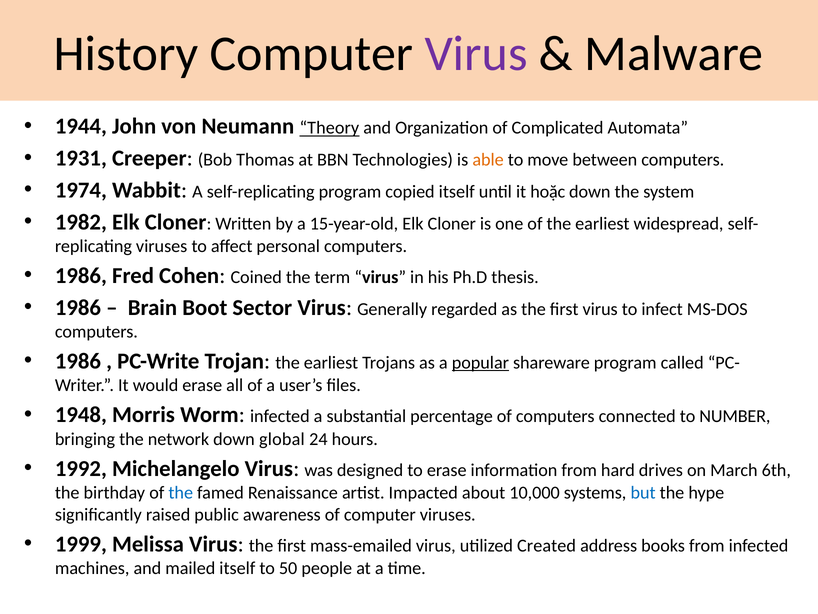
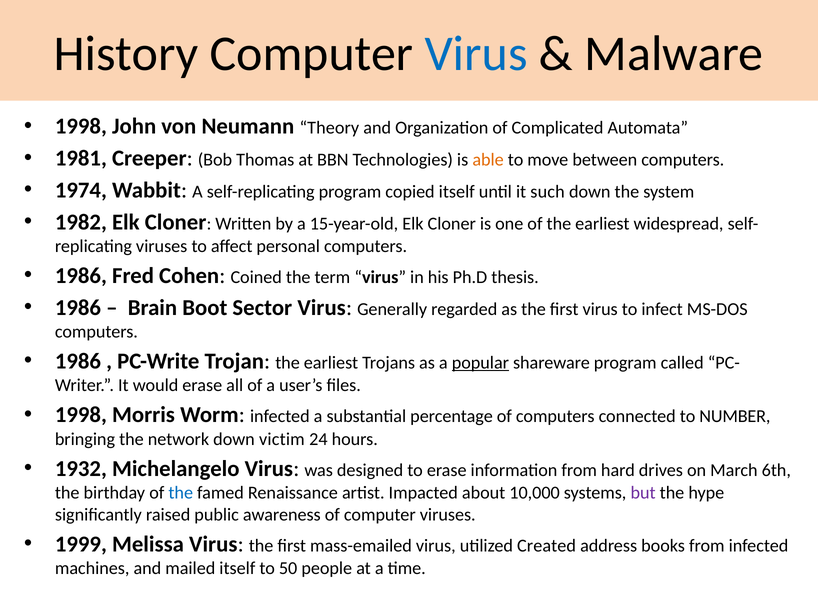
Virus colour: purple -> blue (476, 54)
1944: 1944 -> 1998 (81, 126)
Theory underline: present -> none (329, 128)
1931: 1931 -> 1981 (81, 158)
hoặc: hoặc -> such (548, 192)
1948: 1948 -> 1998 (81, 415)
global: global -> victim (282, 439)
1992: 1992 -> 1932 (81, 468)
but colour: blue -> purple (643, 492)
